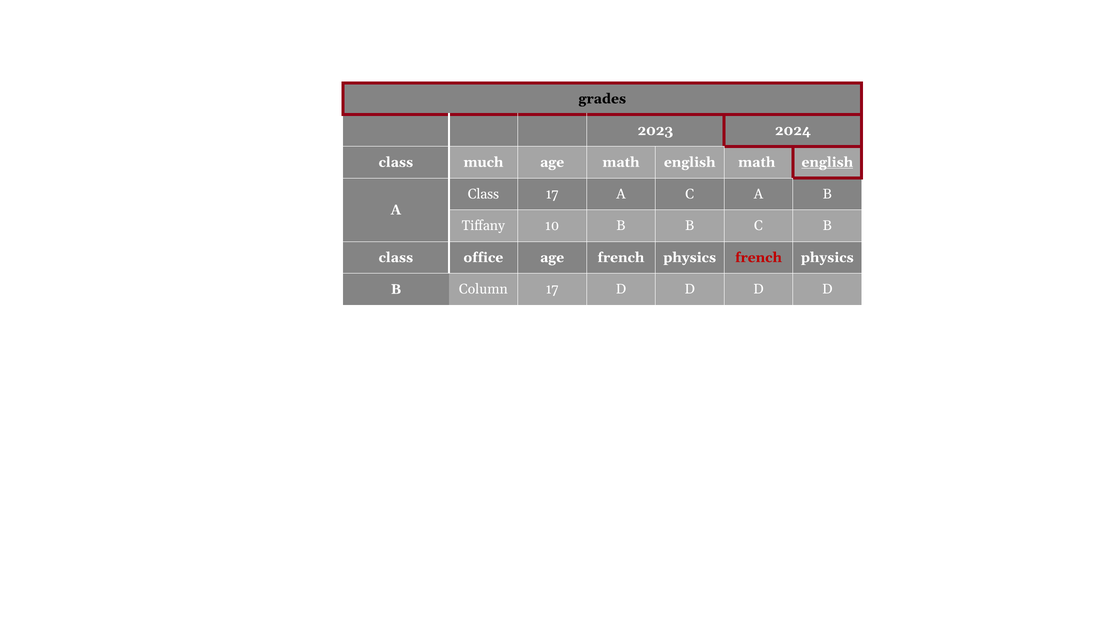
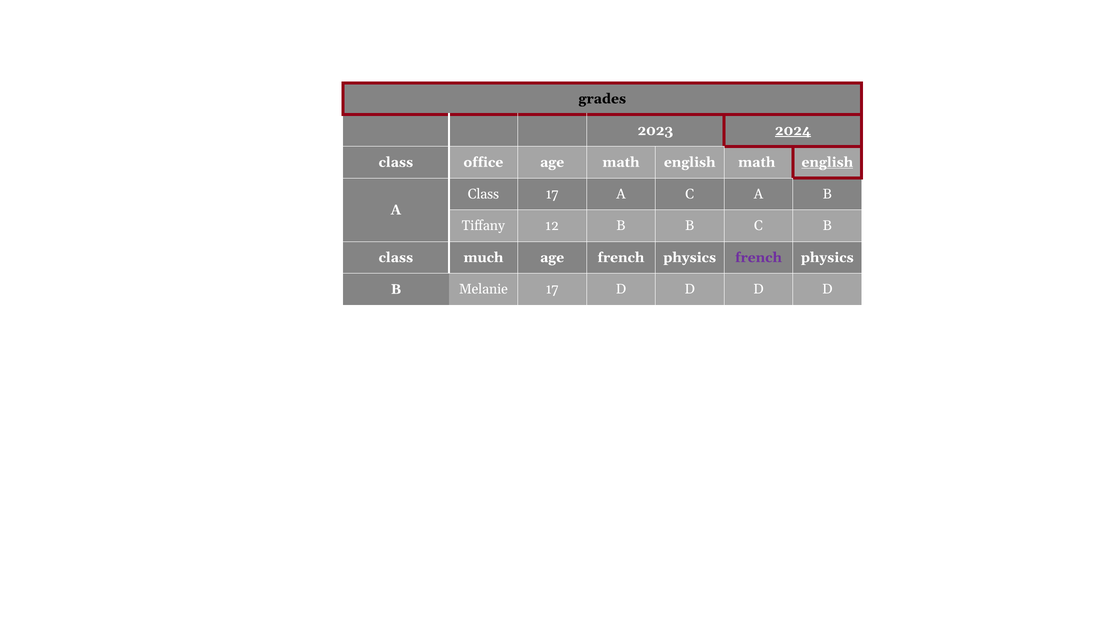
2024 underline: none -> present (793, 130)
much: much -> office (483, 162)
10: 10 -> 12 (552, 226)
office: office -> much (483, 257)
french colour: red -> purple (758, 257)
Column: Column -> Melanie (483, 289)
